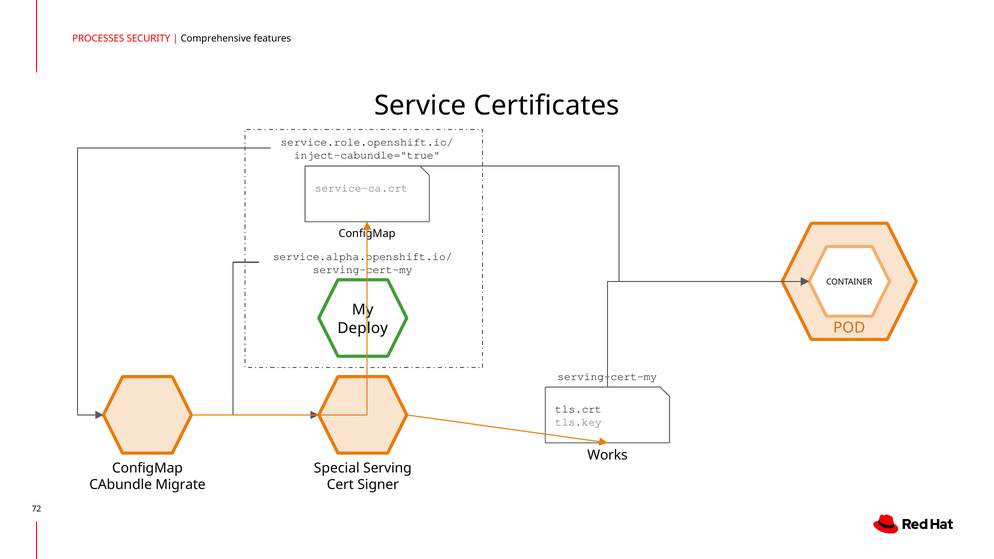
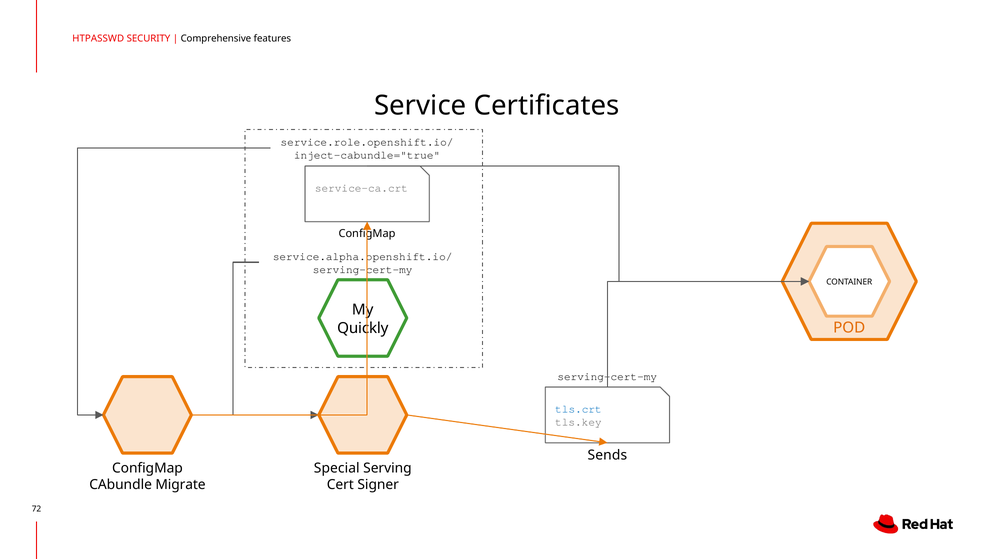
PROCESSES: PROCESSES -> HTPASSWD (98, 38)
Deploy: Deploy -> Quickly (363, 328)
tls.crt colour: black -> blue (578, 409)
Works: Works -> Sends (607, 455)
